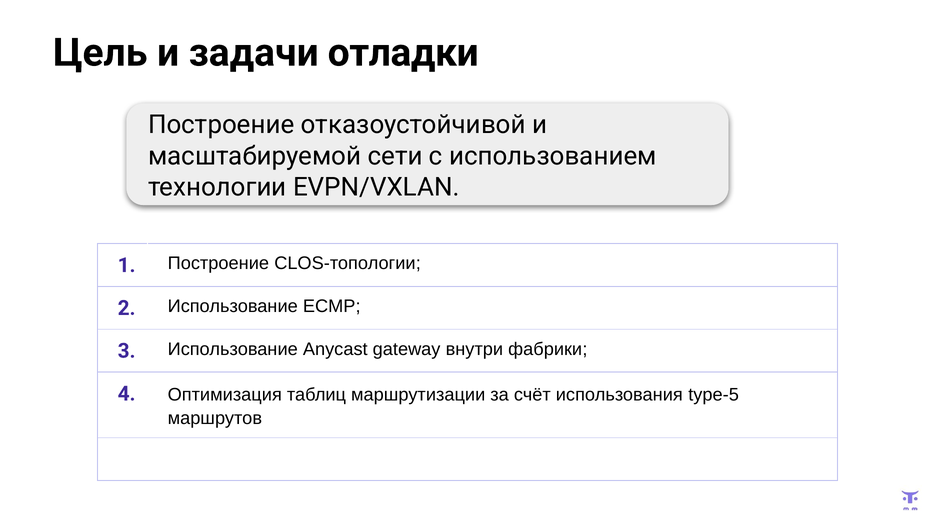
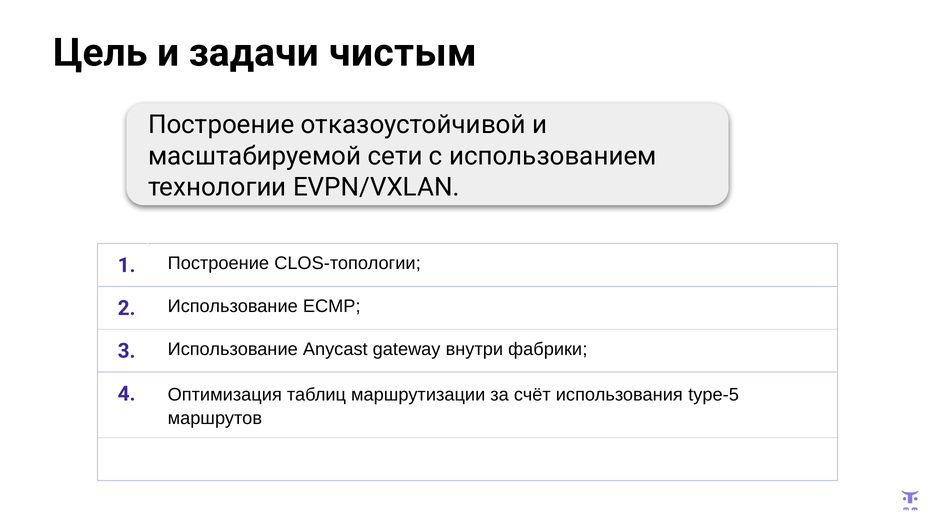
отладки: отладки -> чистым (403, 53)
